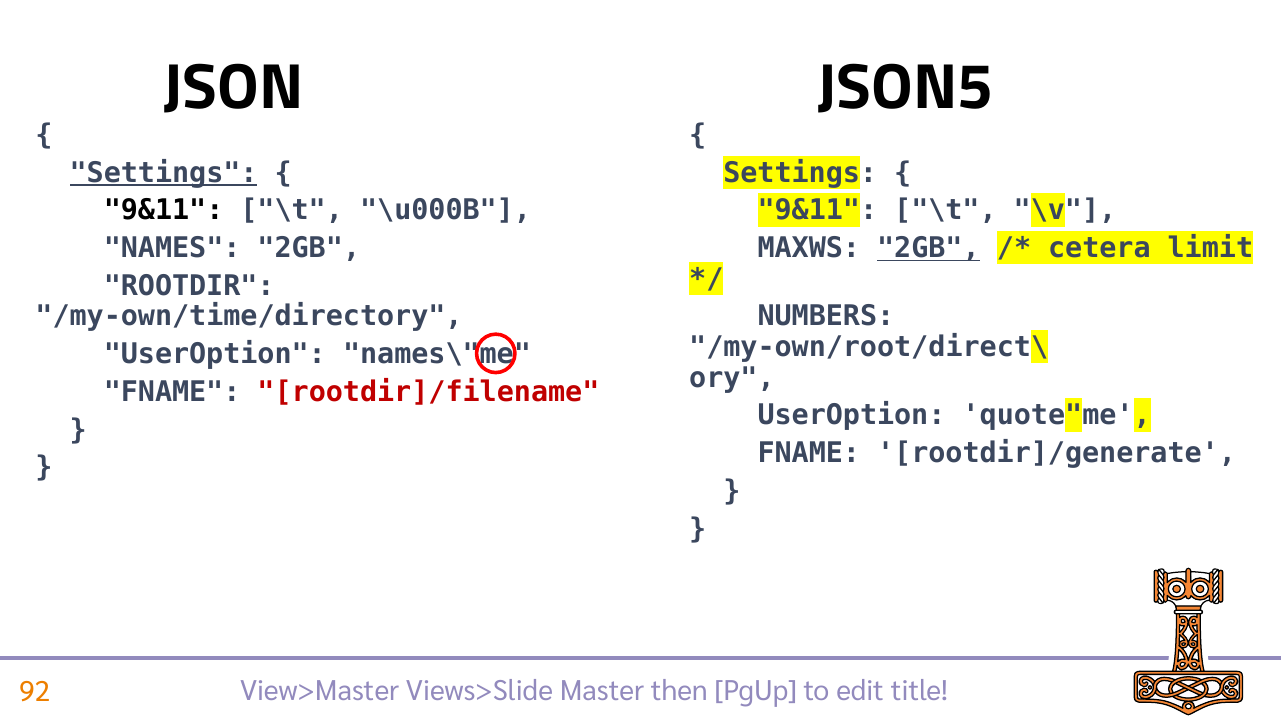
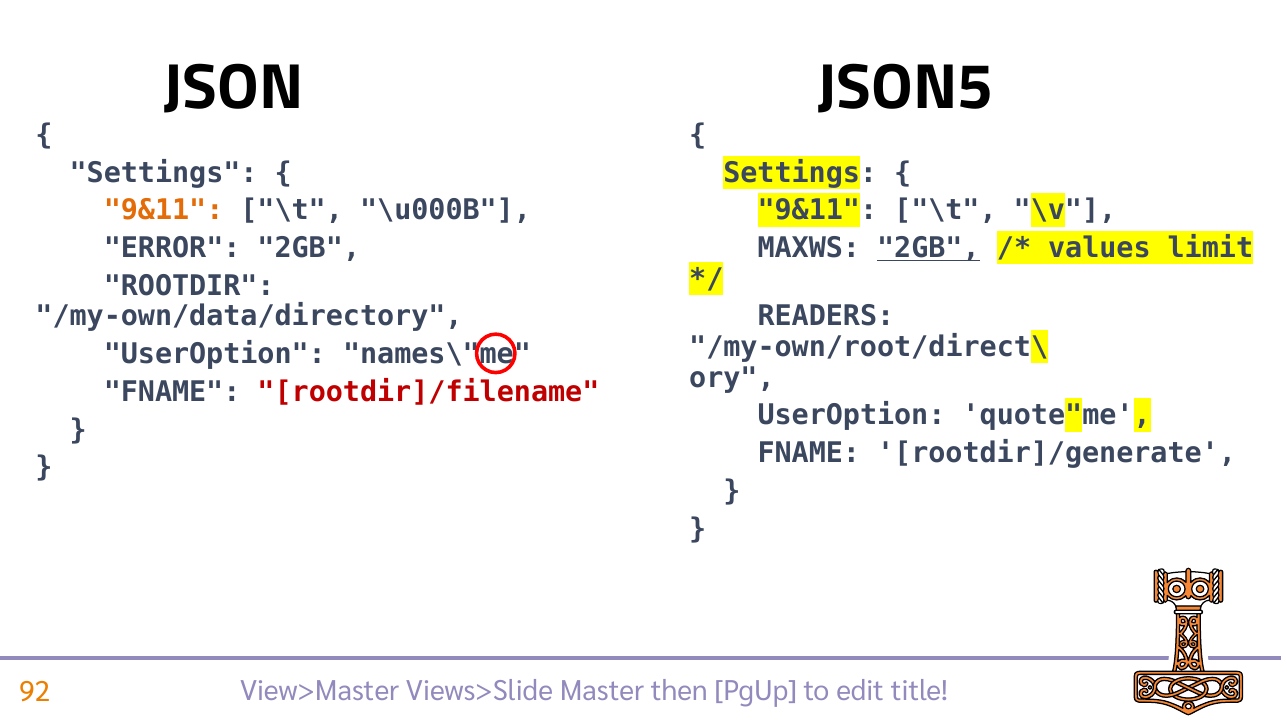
Settings underline: present -> none (164, 173)
9&11 colour: black -> orange (164, 211)
NAMES: NAMES -> ERROR (172, 248)
cetera: cetera -> values (1099, 248)
/my-own/time/directory: /my-own/time/directory -> /my-own/data/directory (249, 317)
NUMBERS: NUMBERS -> READERS (826, 317)
